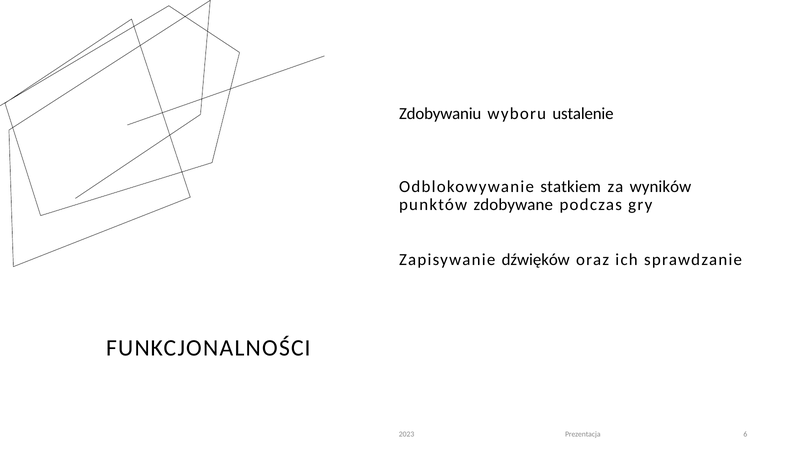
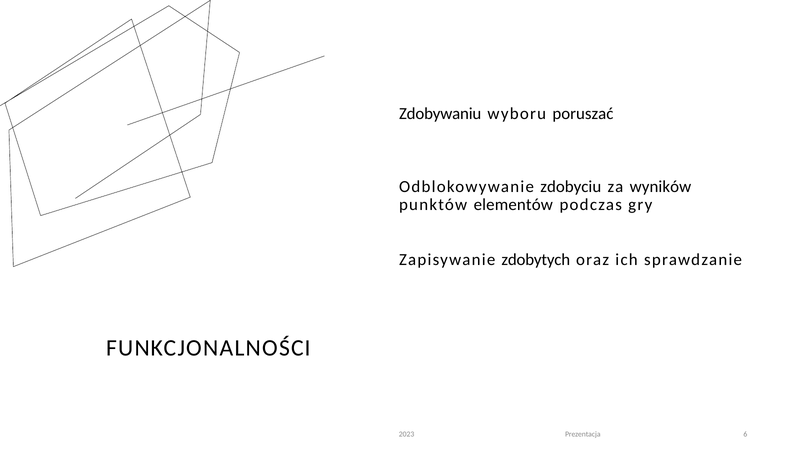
ustalenie: ustalenie -> poruszać (583, 114)
statkiem: statkiem -> zdobyciu (571, 187)
zdobywane: zdobywane -> elementów (513, 205)
dźwięków: dźwięków -> zdobytych (536, 260)
